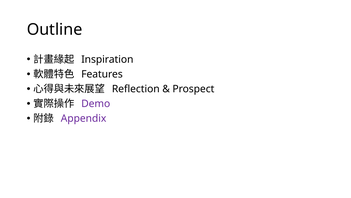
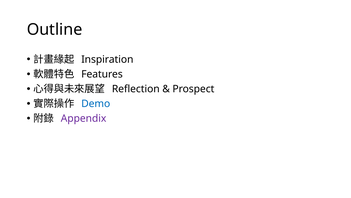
Demo colour: purple -> blue (96, 103)
